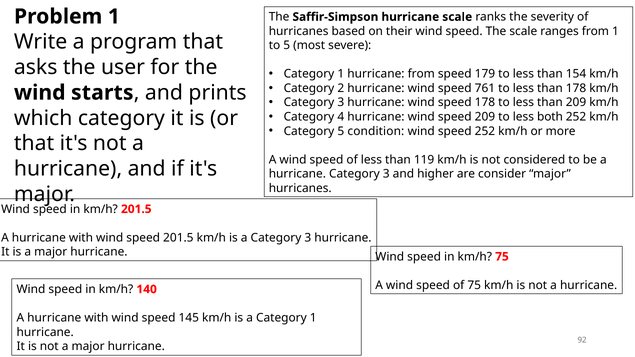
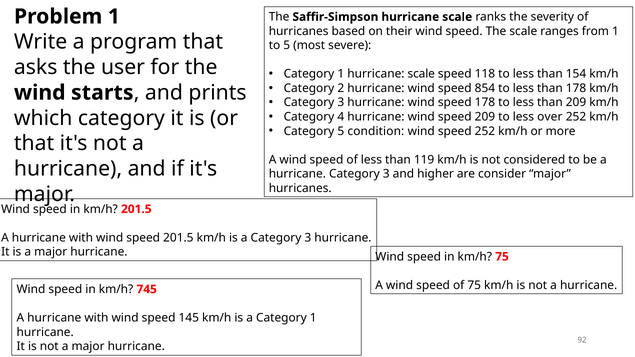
1 hurricane from: from -> scale (421, 74)
179: 179 -> 118 (485, 74)
761: 761 -> 854 (485, 88)
both: both -> over (550, 117)
140: 140 -> 745 (147, 289)
